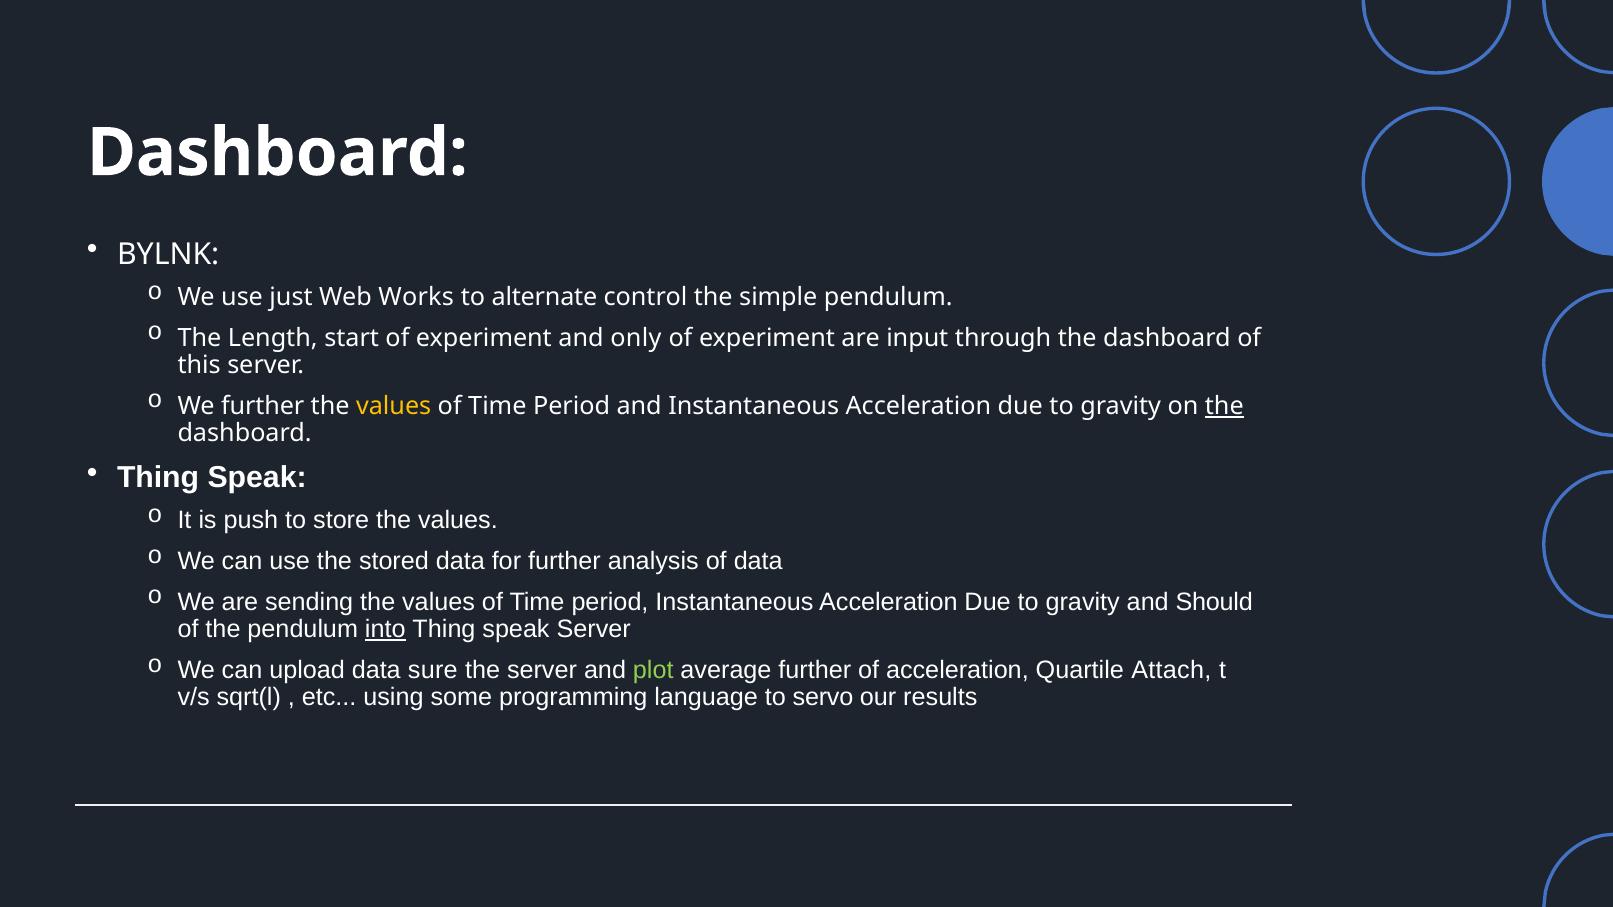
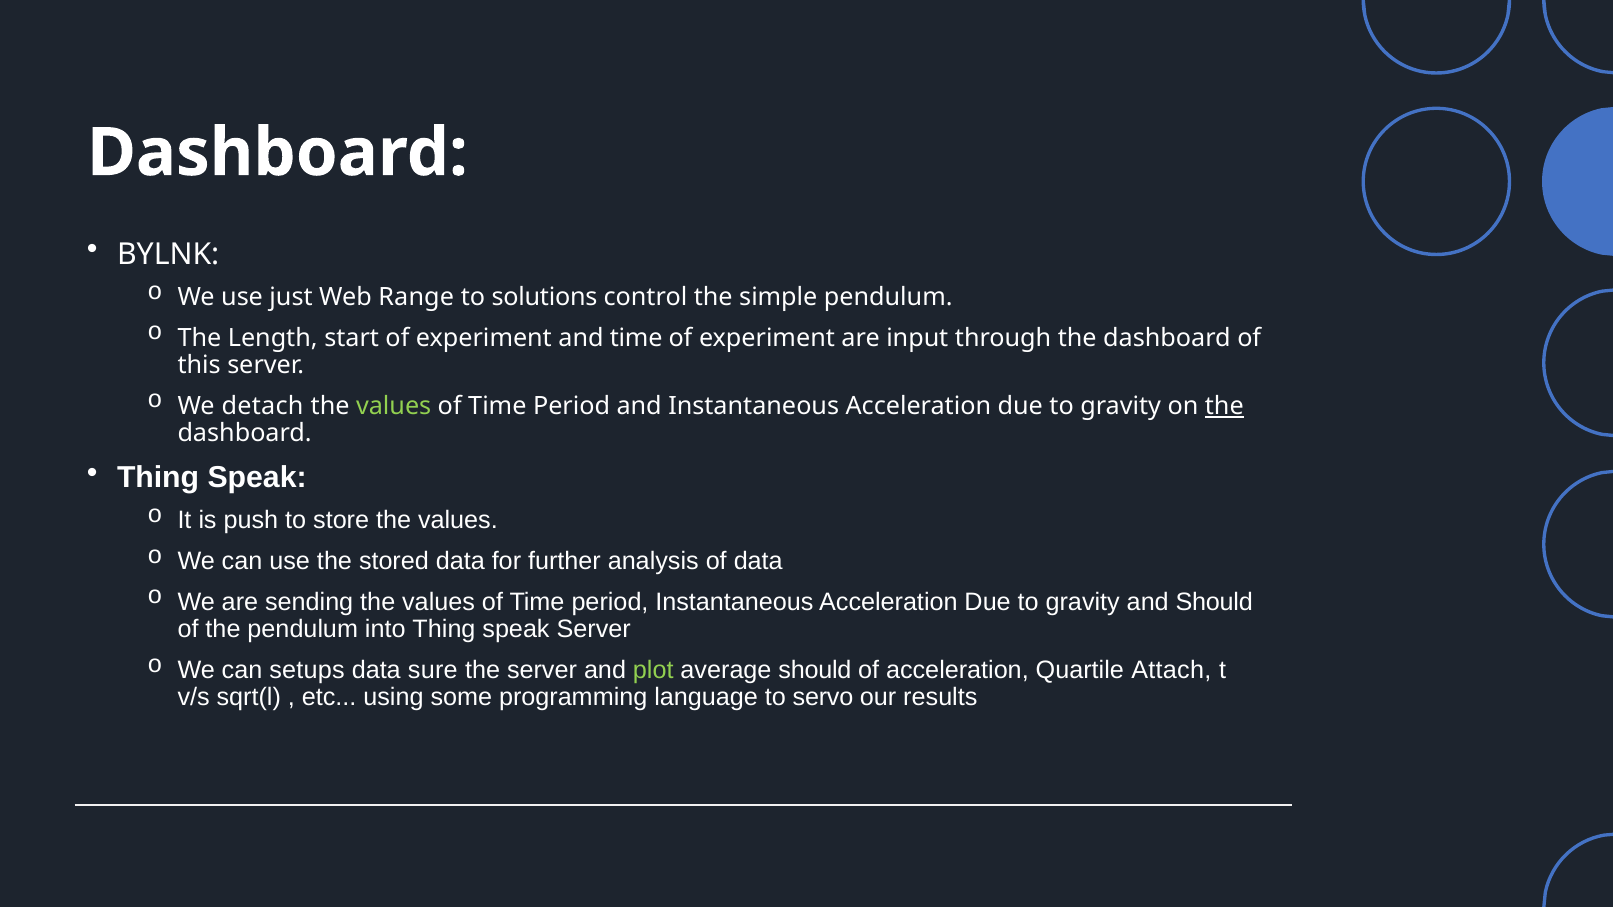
Works: Works -> Range (416, 297)
alternate: alternate -> solutions (544, 297)
and only: only -> time (636, 338)
We further: further -> detach (263, 406)
values colour: yellow -> light green (394, 406)
into underline: present -> none (385, 630)
upload: upload -> setups (307, 670)
average further: further -> should (815, 670)
